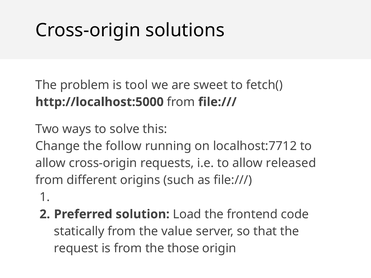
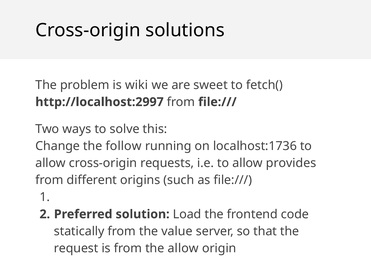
tool: tool -> wiki (137, 85)
http://localhost:5000: http://localhost:5000 -> http://localhost:2997 (100, 102)
localhost:7712: localhost:7712 -> localhost:1736 (255, 146)
released: released -> provides (291, 163)
the those: those -> allow (183, 249)
